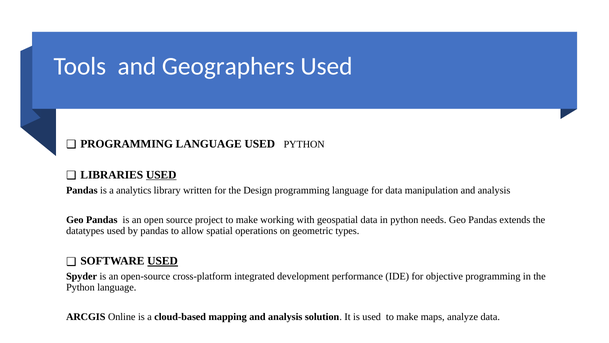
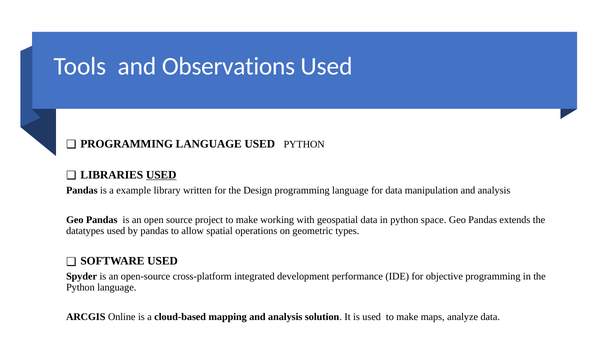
Geographers: Geographers -> Observations (229, 66)
analytics: analytics -> example (134, 190)
needs: needs -> space (434, 220)
USED underline: present -> none (163, 261)
